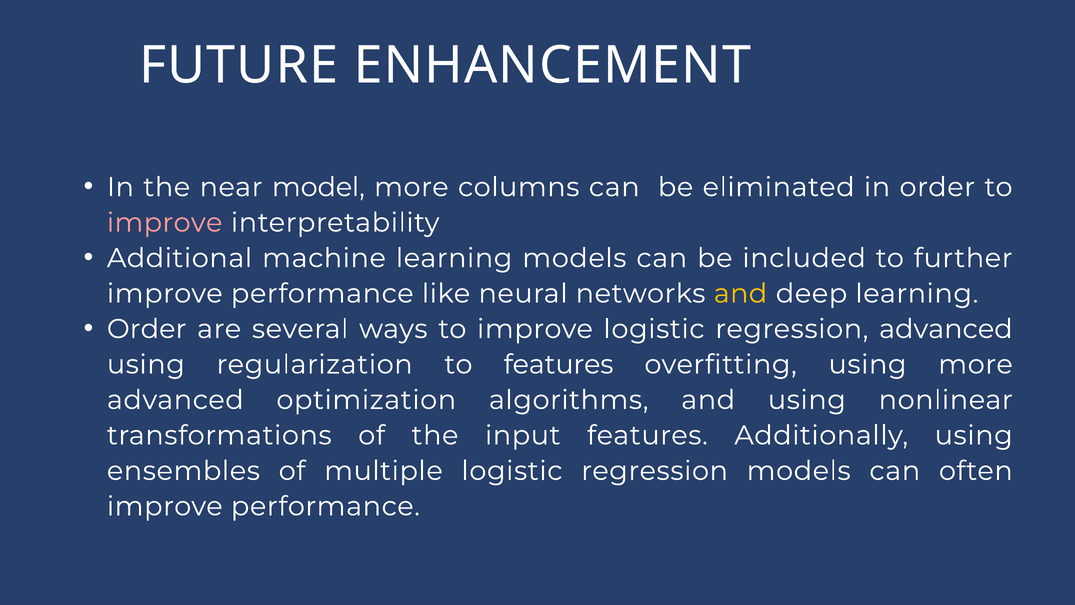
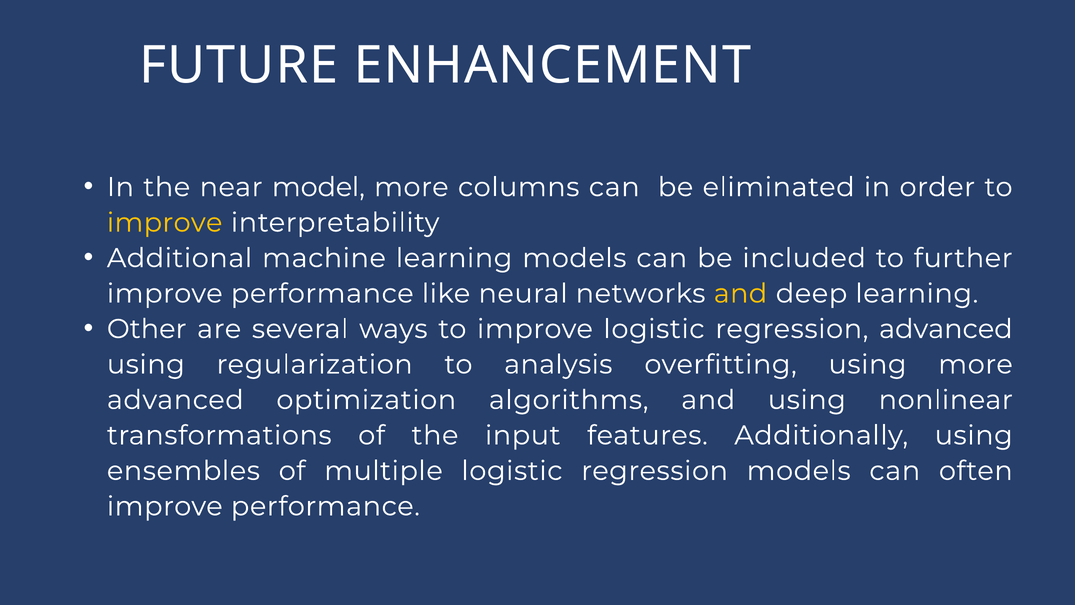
improve colour: pink -> yellow (165, 223)
Order: Order -> Other (147, 329)
to features: features -> analysis (558, 364)
